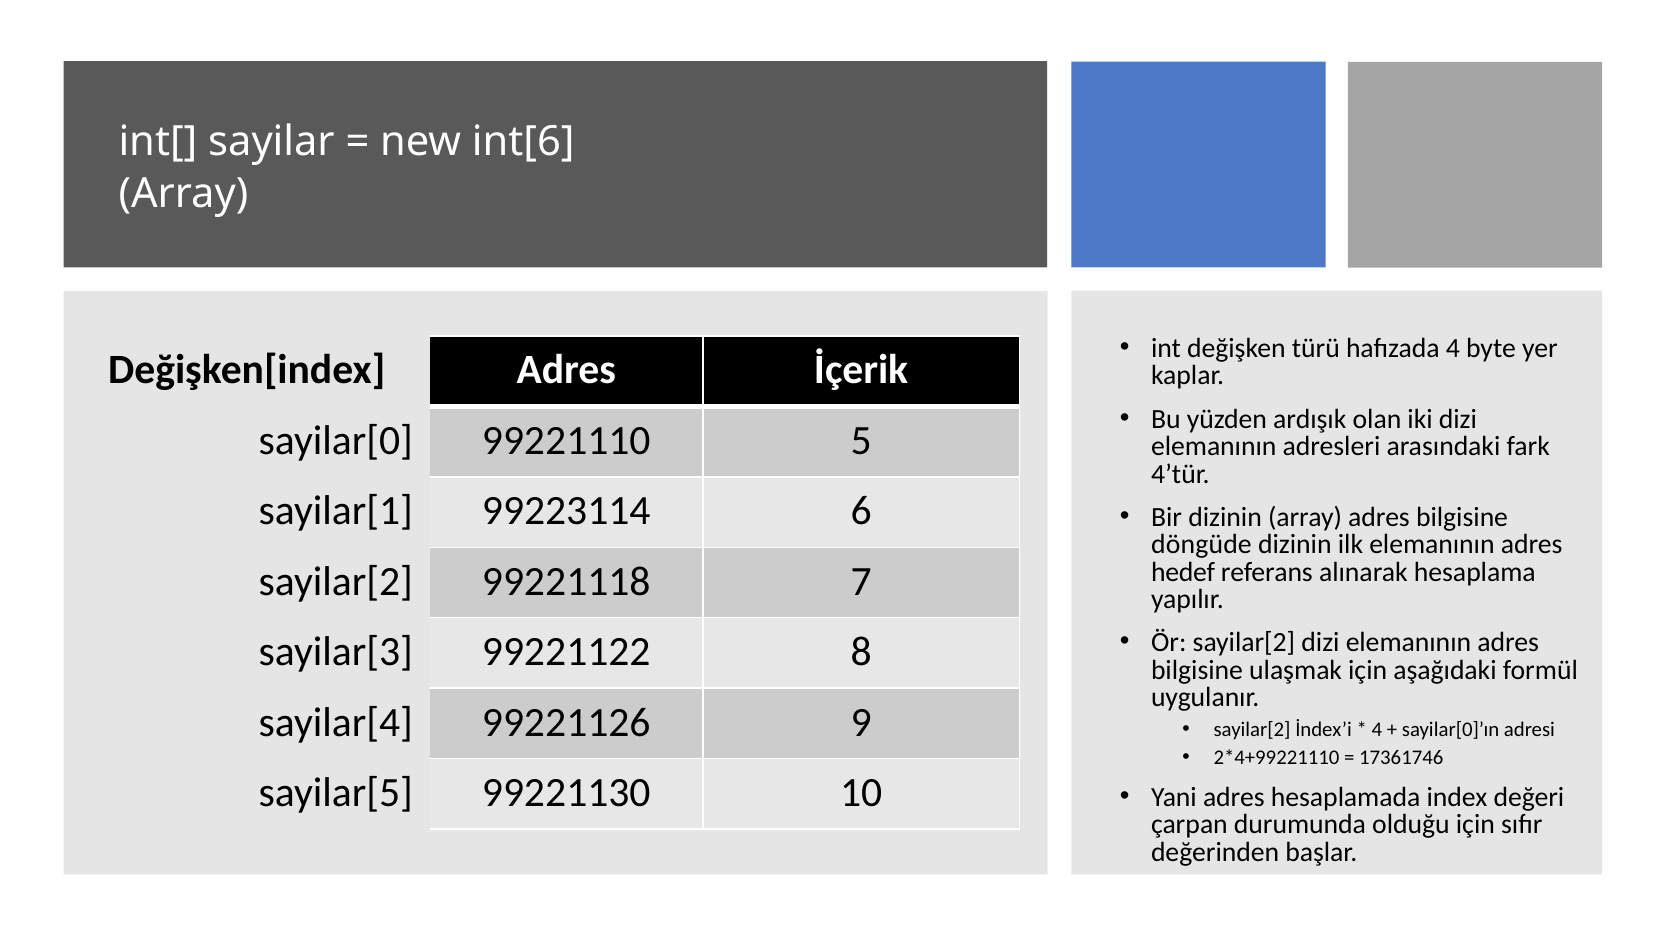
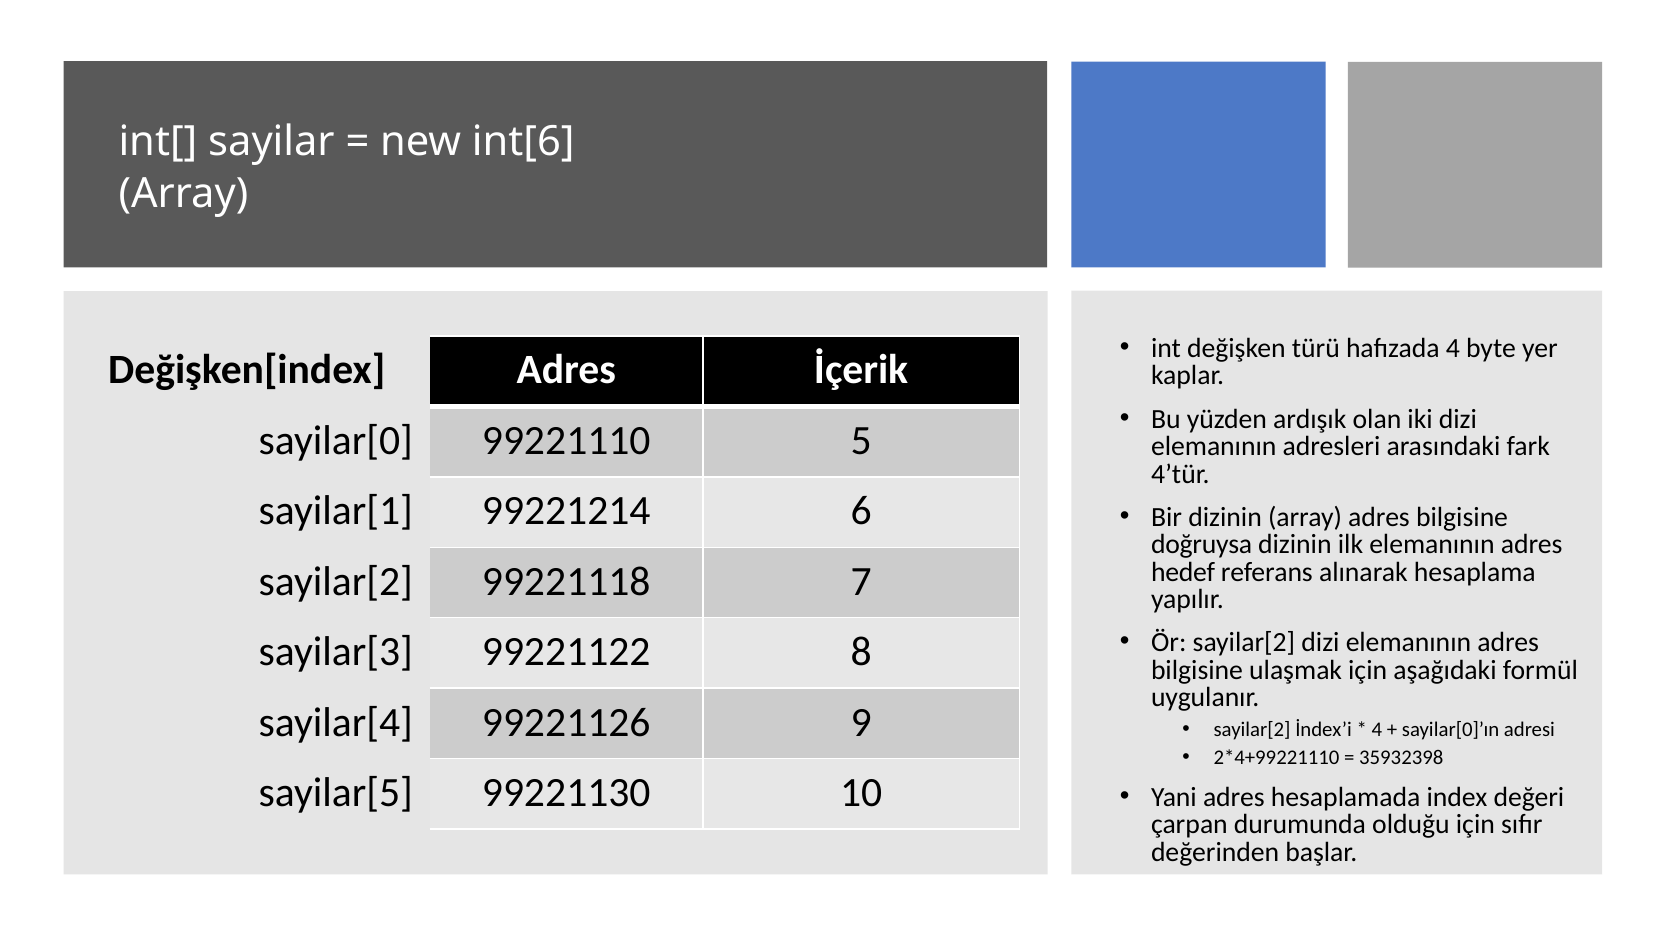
99223114: 99223114 -> 99221214 (566, 511)
döngüde: döngüde -> doğruysa (1202, 544)
17361746: 17361746 -> 35932398 (1401, 758)
